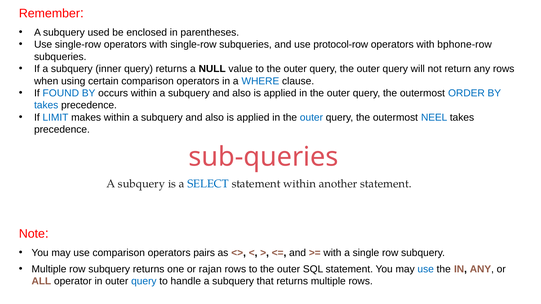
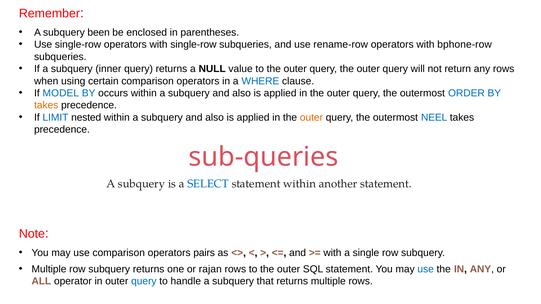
used: used -> been (99, 32)
protocol-row: protocol-row -> rename-row (341, 45)
FOUND: FOUND -> MODEL (61, 93)
takes colour: blue -> orange (46, 105)
makes: makes -> nested (86, 118)
outer colour: blue -> orange (311, 118)
